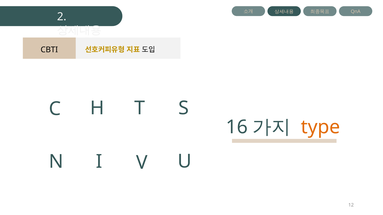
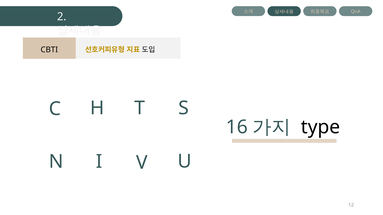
type colour: orange -> black (321, 127)
